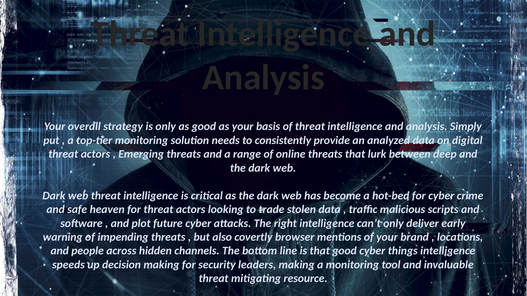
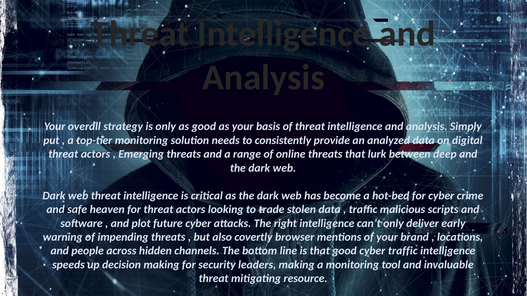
cyber things: things -> traffic (403, 251)
